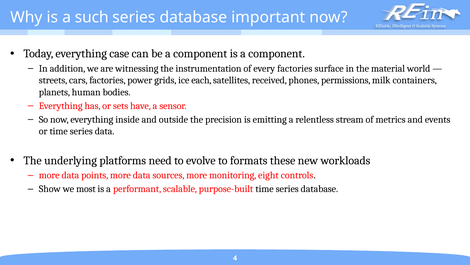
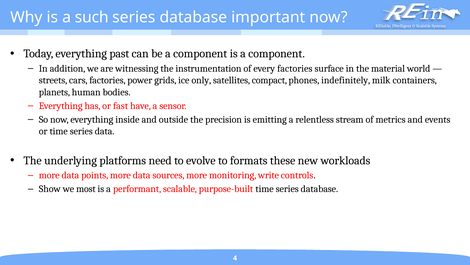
case: case -> past (119, 54)
each: each -> only (201, 80)
received: received -> compact (269, 80)
permissions: permissions -> indefinitely (346, 80)
sets: sets -> fast (121, 106)
eight: eight -> write (268, 175)
